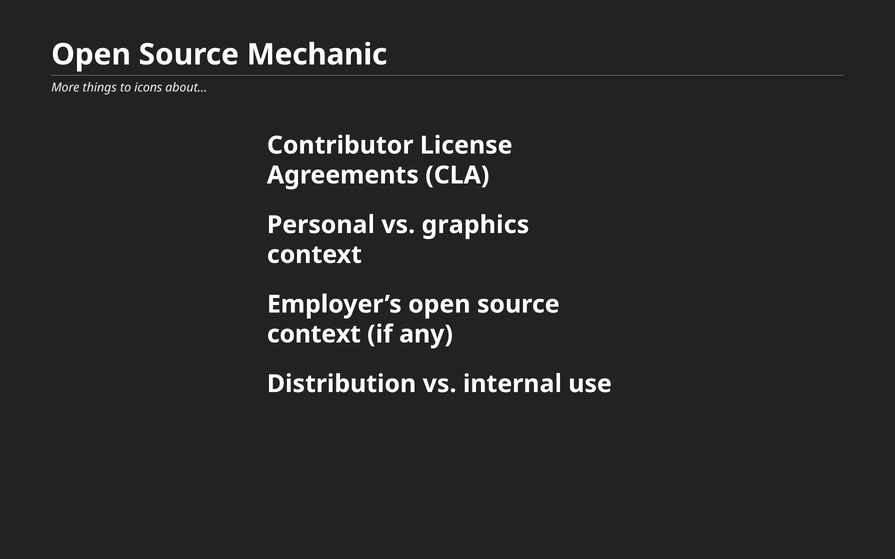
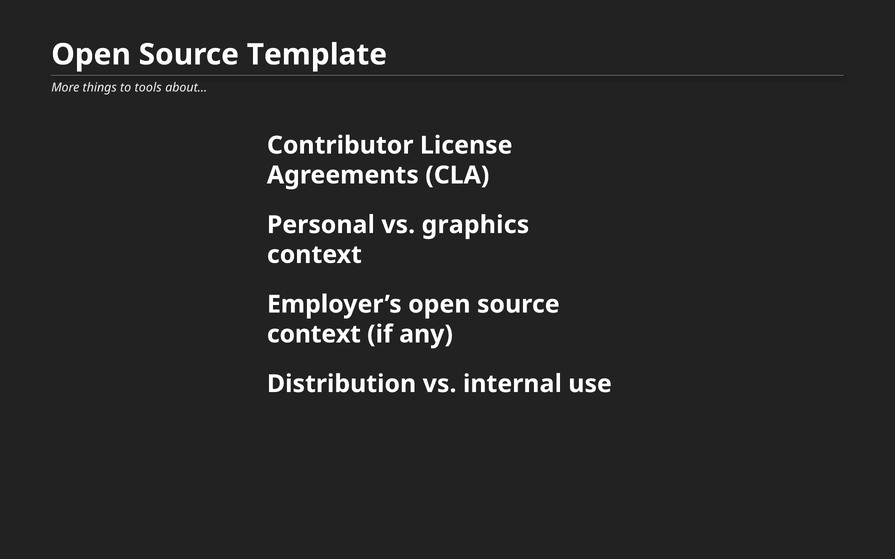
Mechanic: Mechanic -> Template (317, 55)
icons: icons -> tools (148, 88)
